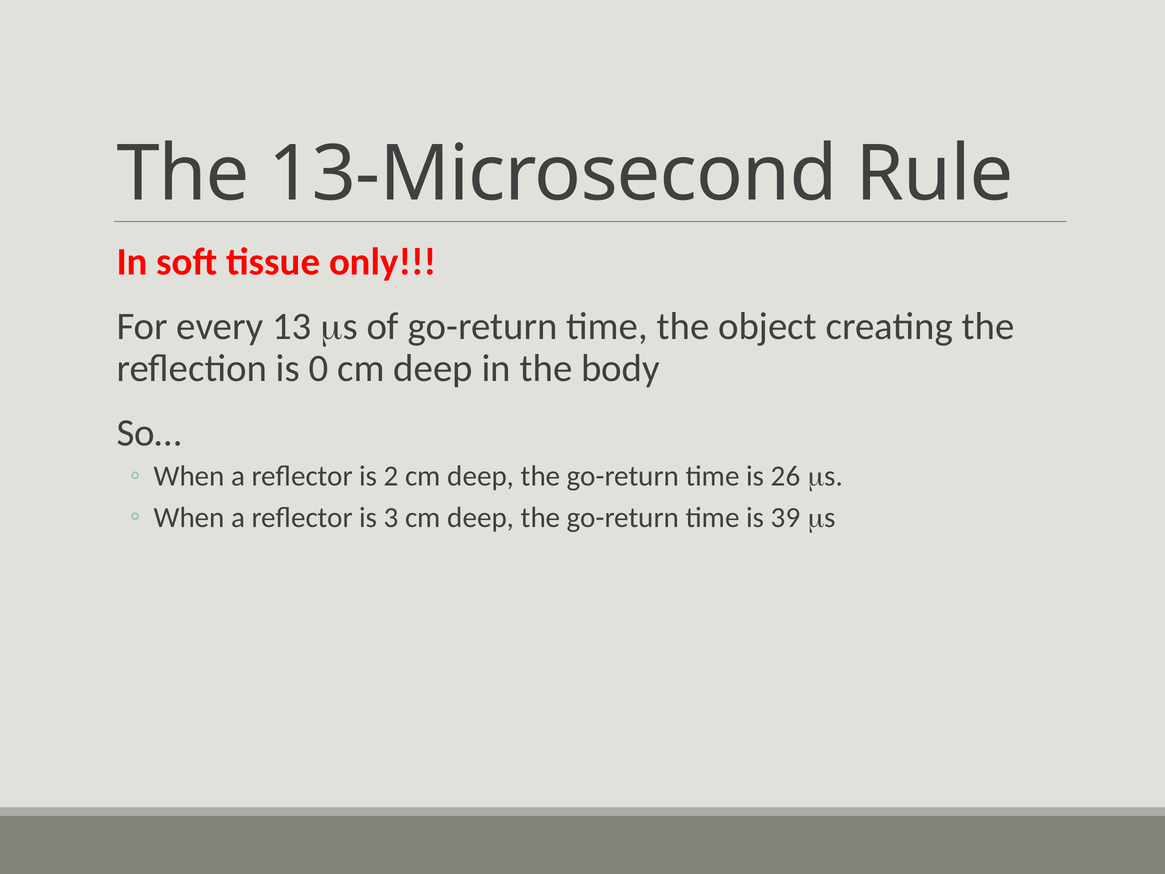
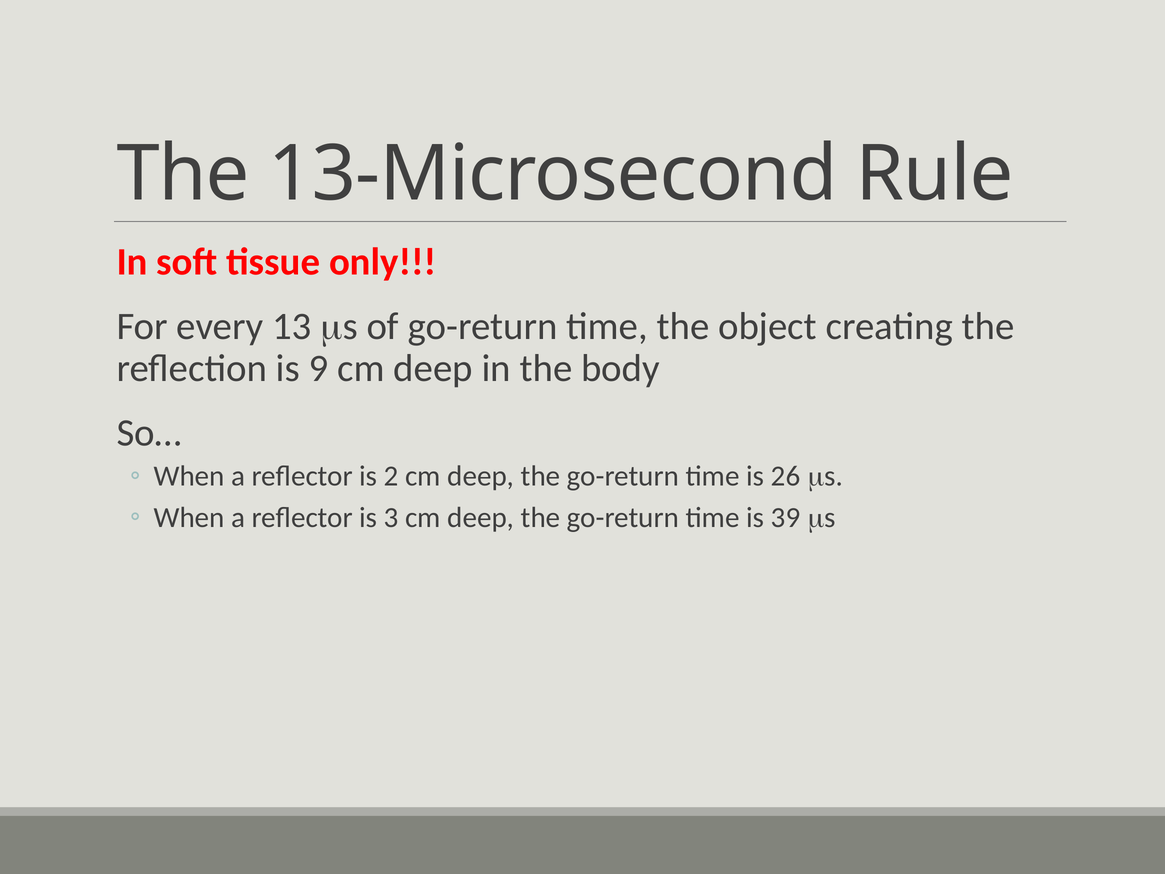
0: 0 -> 9 (319, 368)
